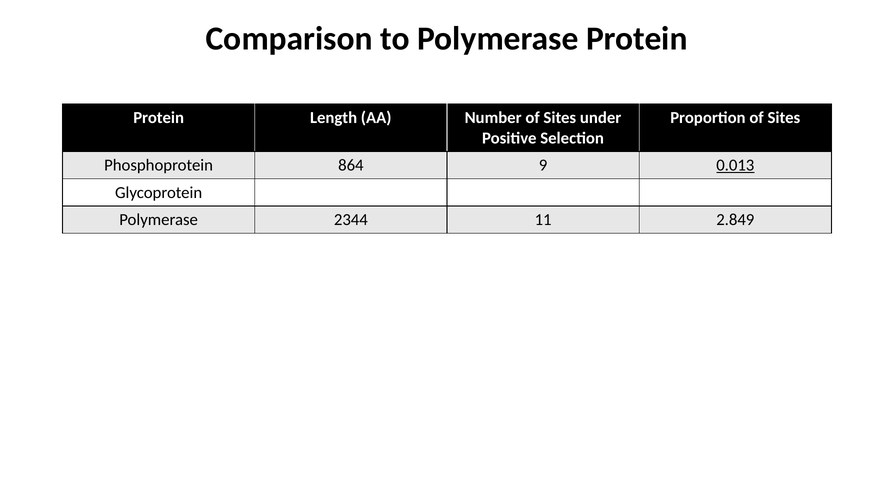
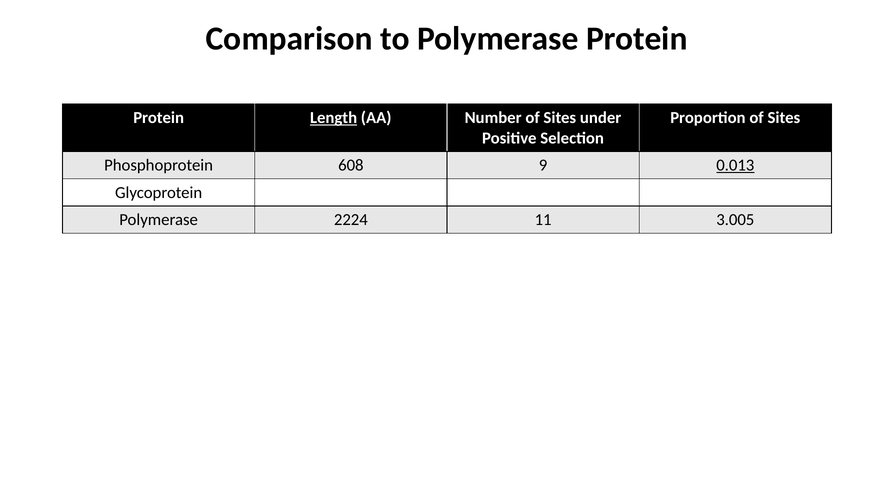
Length underline: none -> present (334, 118)
864: 864 -> 608 (351, 165)
2344: 2344 -> 2224 (351, 220)
2.849: 2.849 -> 3.005 (735, 220)
